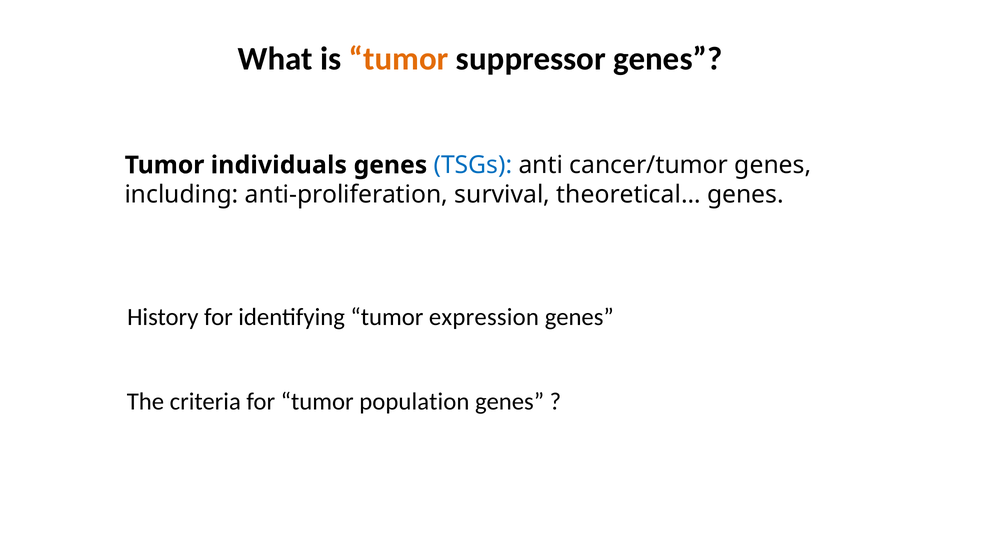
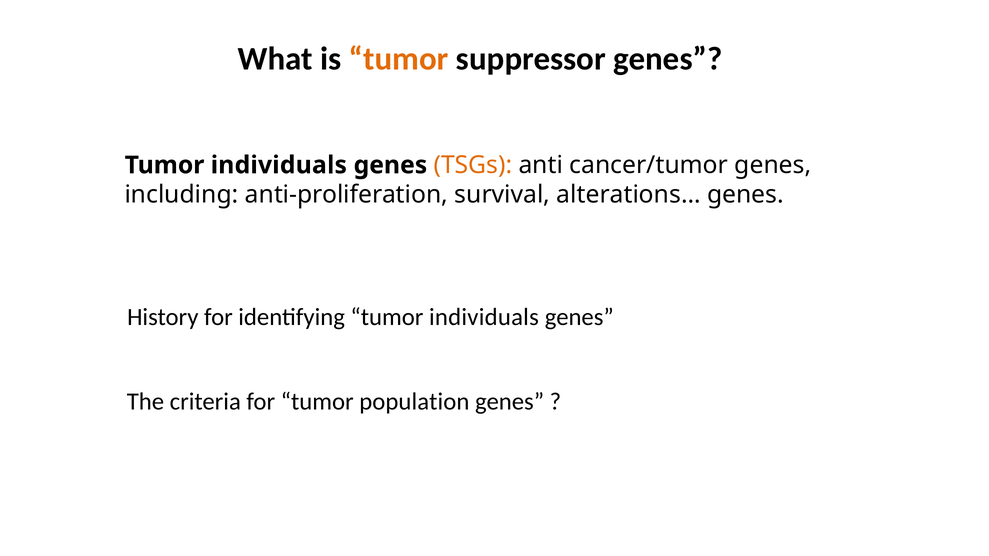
TSGs colour: blue -> orange (473, 165)
theoretical…: theoretical… -> alterations… (629, 195)
identifying tumor expression: expression -> individuals (484, 317)
